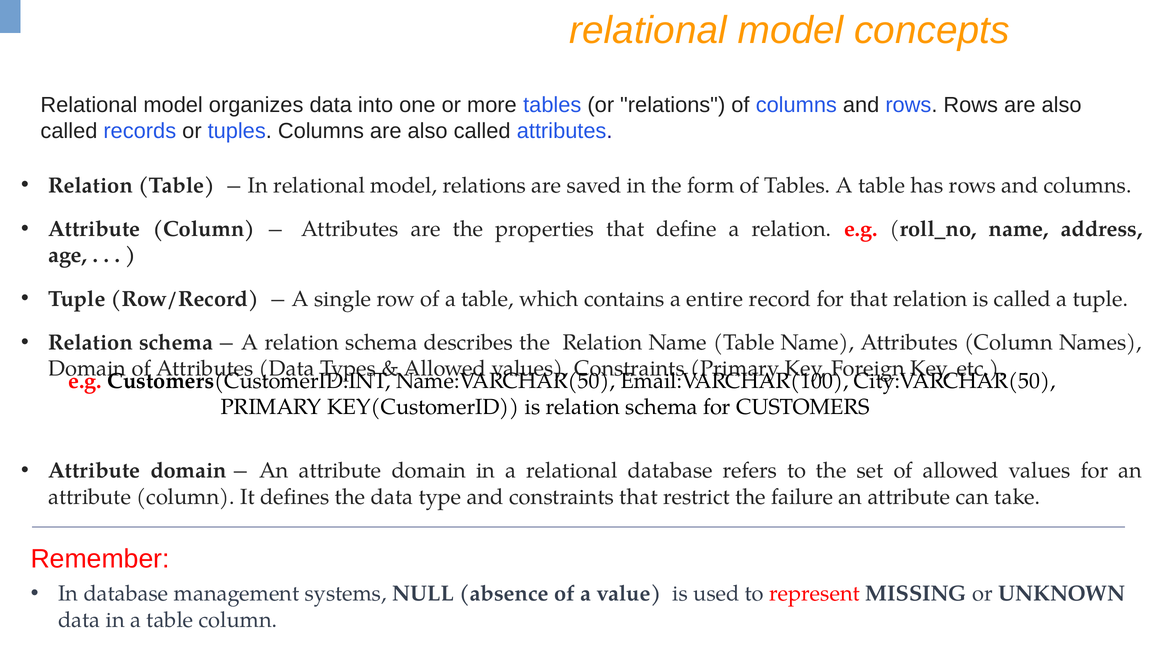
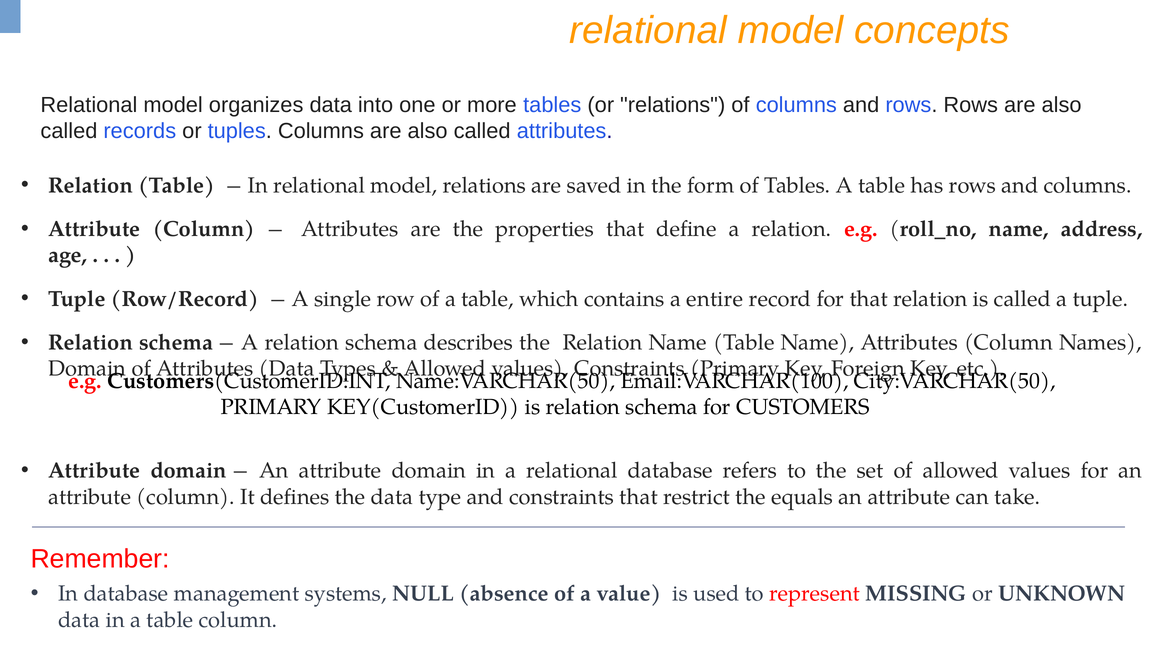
failure: failure -> equals (802, 497)
